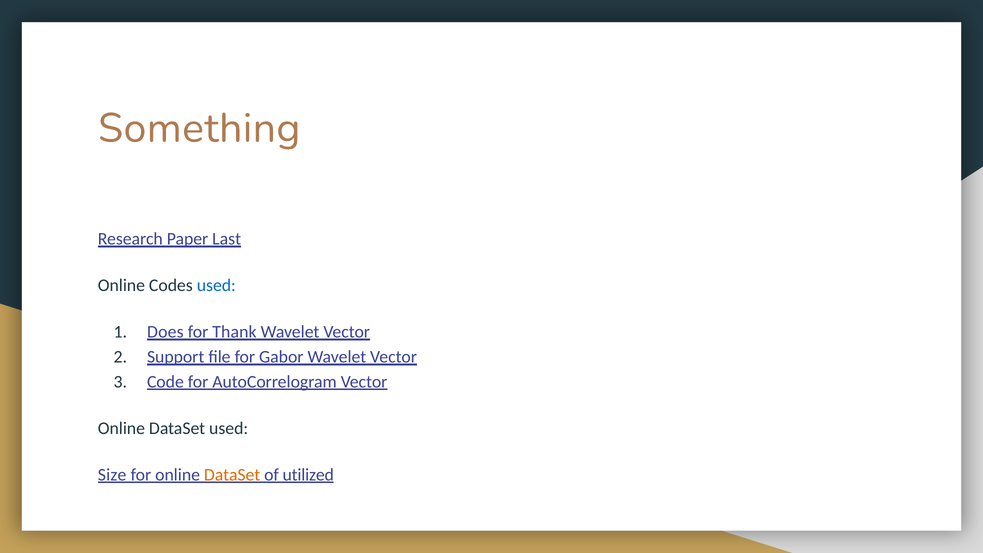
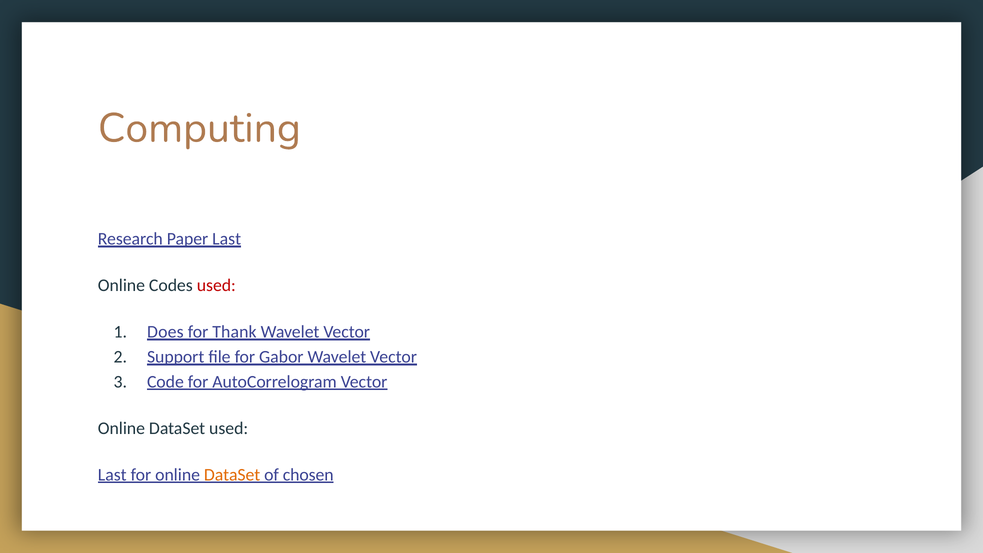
Something: Something -> Computing (199, 128)
used colour: blue -> red (216, 286)
Size: Size -> Last (112, 475)
utilized: utilized -> chosen (308, 475)
